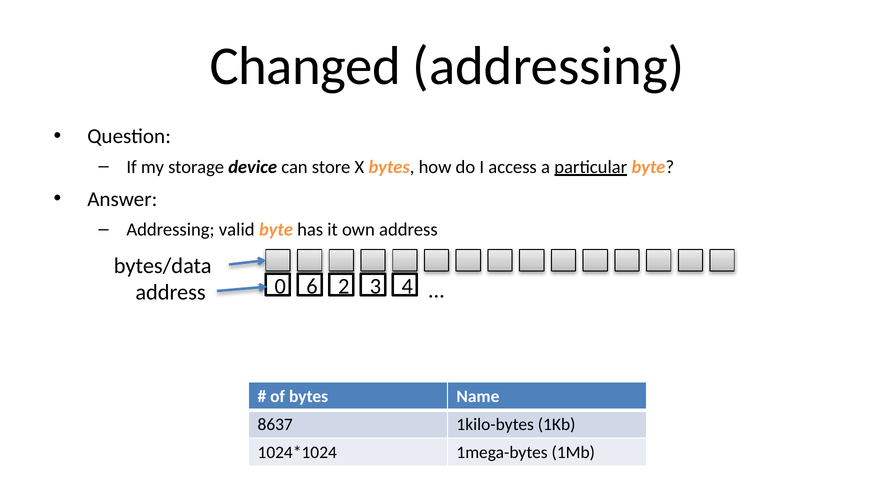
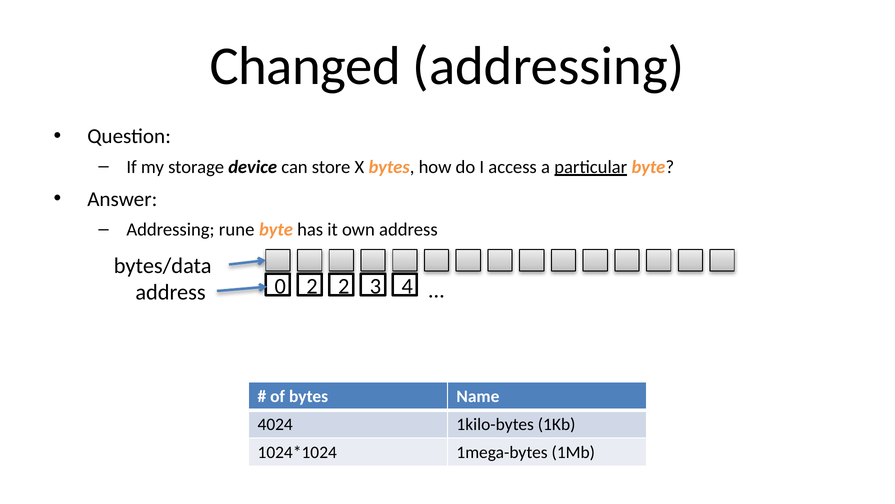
valid: valid -> rune (237, 229)
0 6: 6 -> 2 (312, 286)
8637: 8637 -> 4024 (275, 424)
